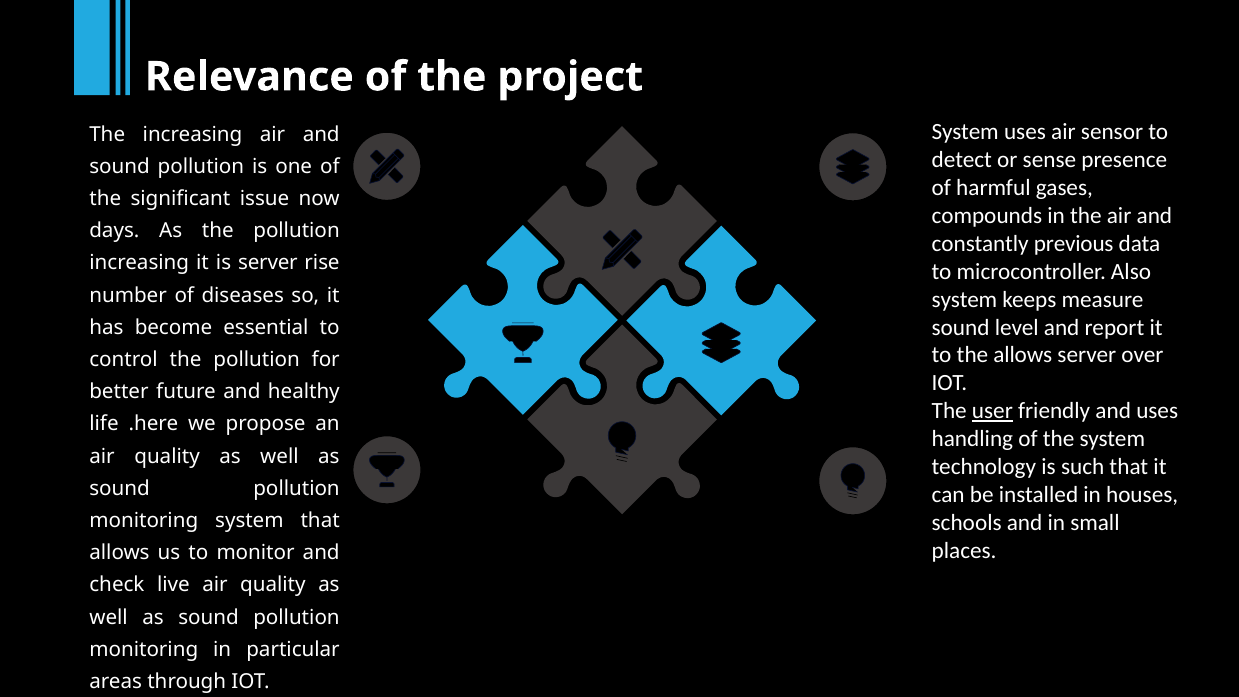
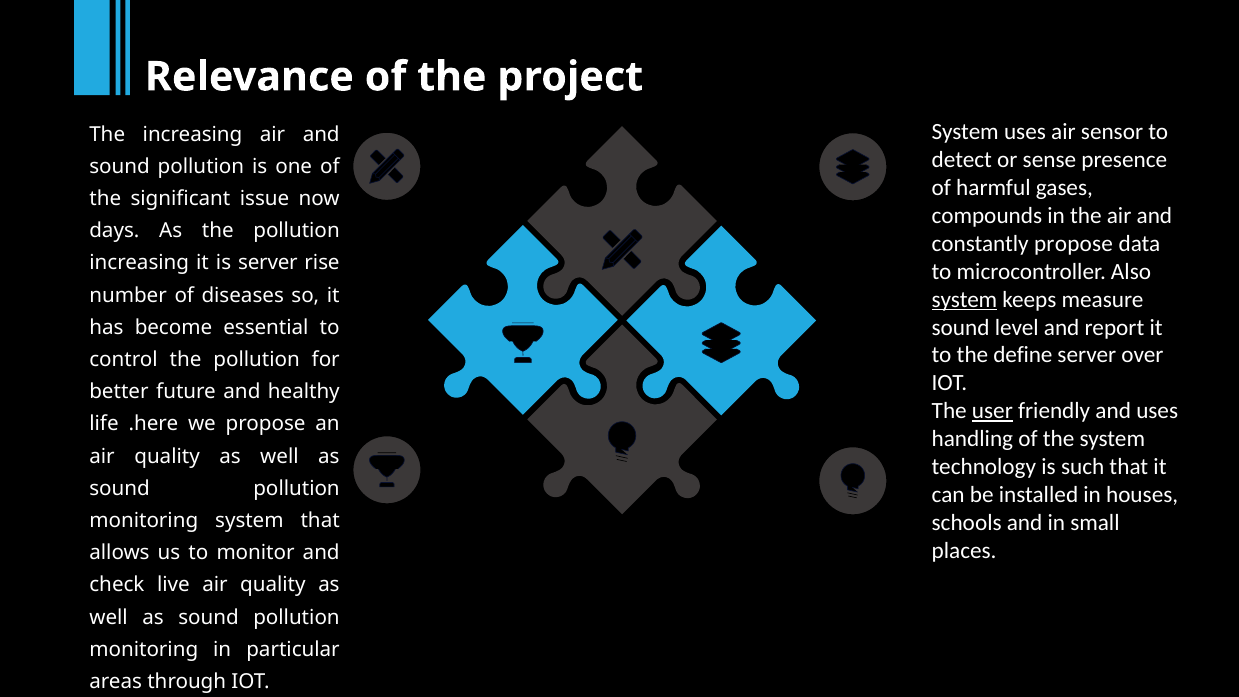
constantly previous: previous -> propose (1074, 244)
system underline: none -> present (964, 300)
the allows: allows -> define (1023, 355)
